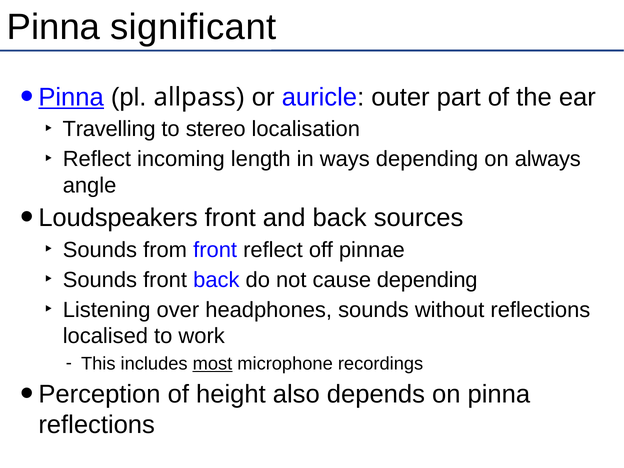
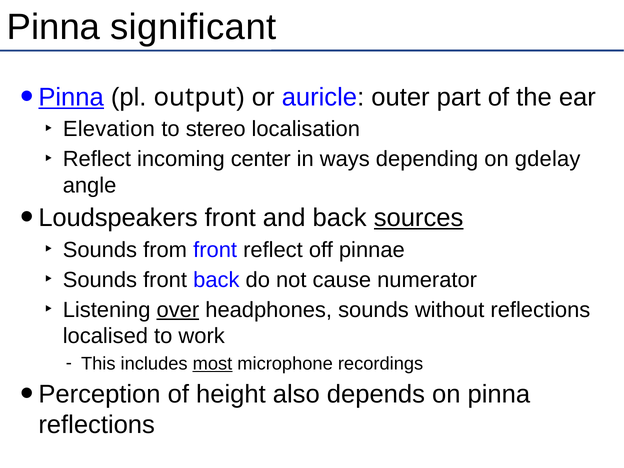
allpass: allpass -> output (195, 97)
Travelling: Travelling -> Elevation (109, 129)
length: length -> center (261, 159)
always: always -> gdelay (548, 159)
sources underline: none -> present (419, 218)
cause depending: depending -> numerator (427, 280)
over underline: none -> present (178, 310)
